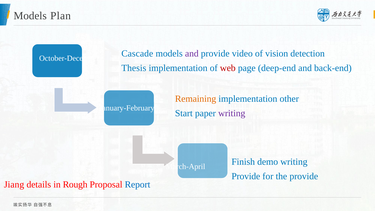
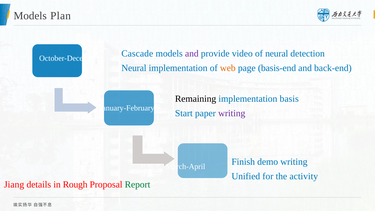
of vision: vision -> neural (277, 53)
Thesis: Thesis -> Neural (134, 68)
web colour: red -> orange (228, 68)
deep-end: deep-end -> basis-end (277, 68)
Remaining colour: orange -> black (196, 99)
other: other -> basis (289, 99)
Provide: Provide -> Unified (246, 176)
the provide: provide -> activity (304, 176)
Report colour: blue -> green (138, 184)
